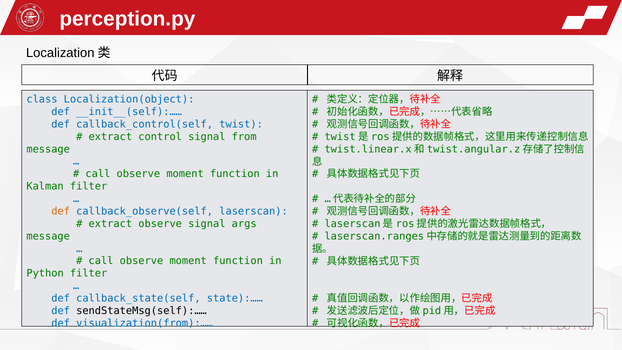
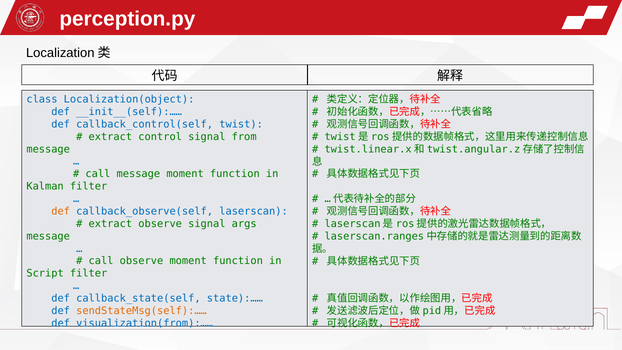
observe: observe -> message (138, 174)
Python: Python -> Script (45, 273)
sendStateMsg(self):…… colour: black -> orange (142, 311)
